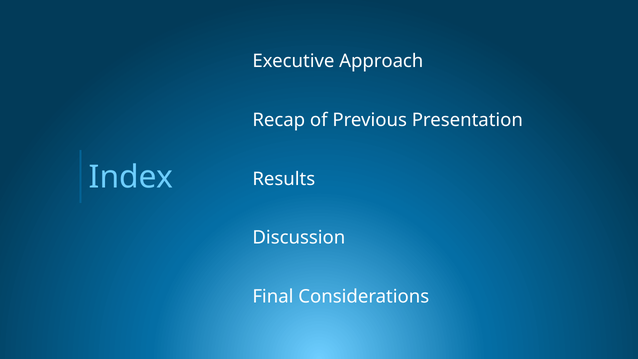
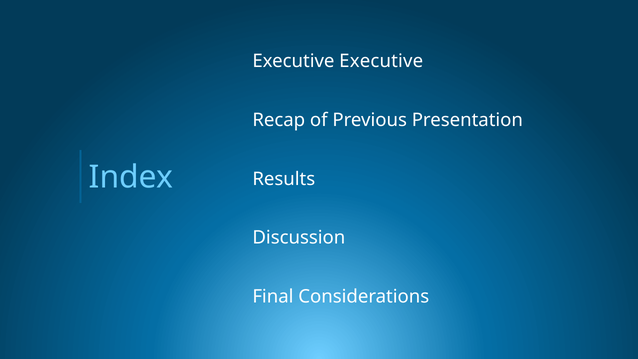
Executive Approach: Approach -> Executive (381, 61)
